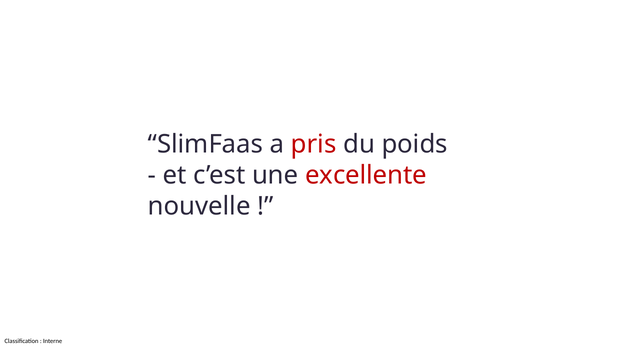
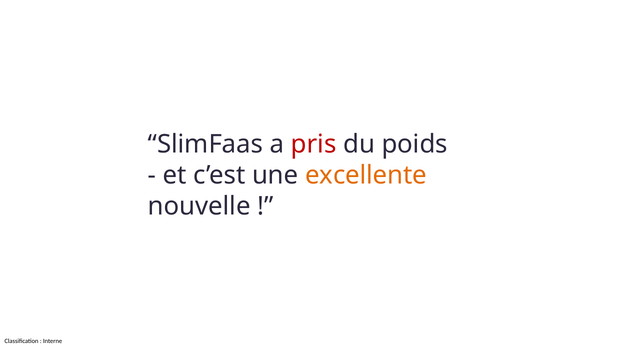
excellente colour: red -> orange (366, 175)
